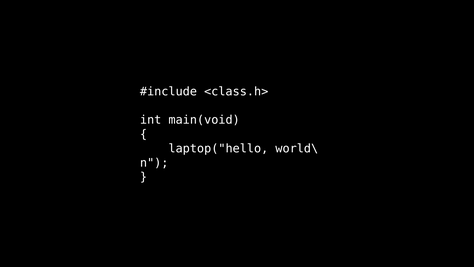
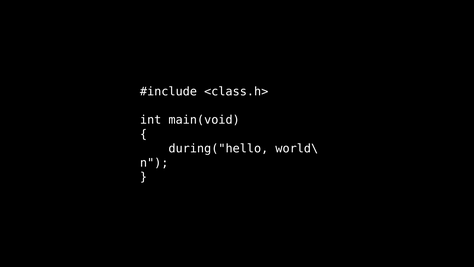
laptop("hello: laptop("hello -> during("hello (218, 148)
